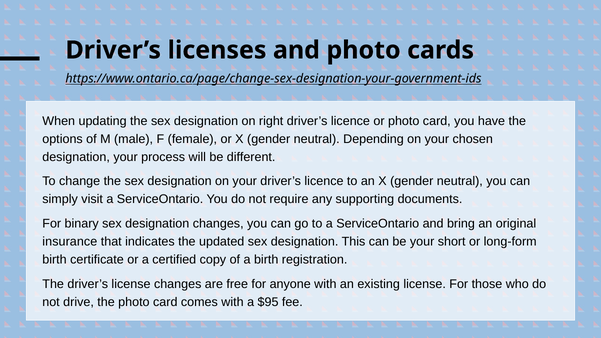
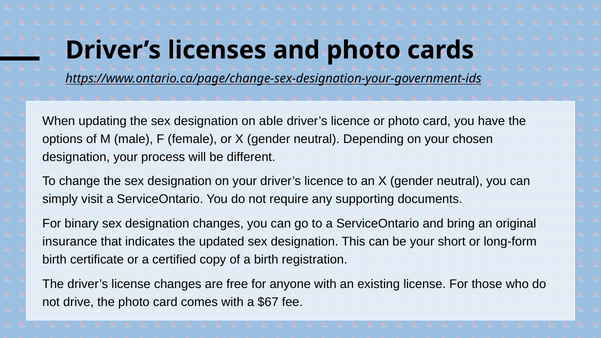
right: right -> able (271, 121)
$95: $95 -> $67 (268, 302)
